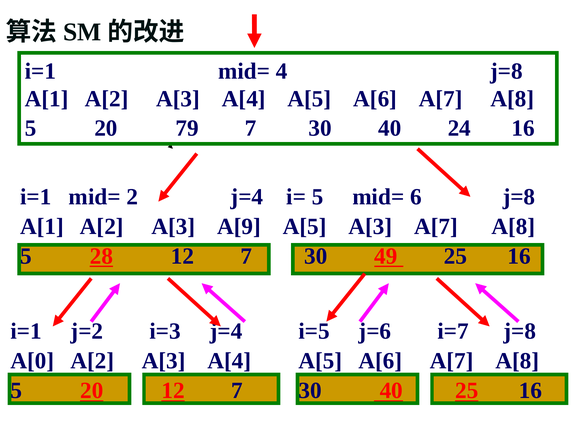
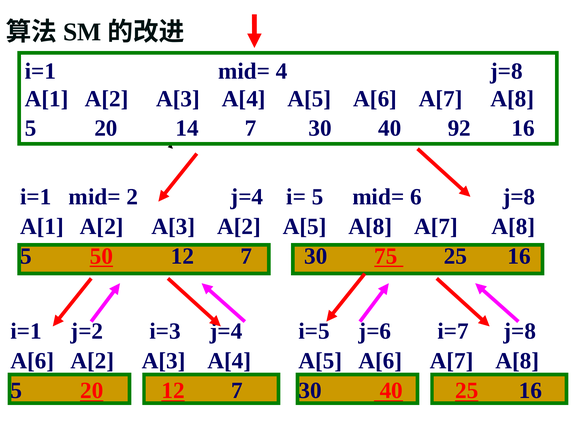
79: 79 -> 14 (187, 128)
24: 24 -> 92 (459, 128)
A[3 A[9: A[9 -> A[2 (239, 227)
A[5 A[3: A[3 -> A[8 (370, 227)
28: 28 -> 50 (101, 256)
49: 49 -> 75 (386, 256)
A[0: A[0 -> A[6 (32, 361)
